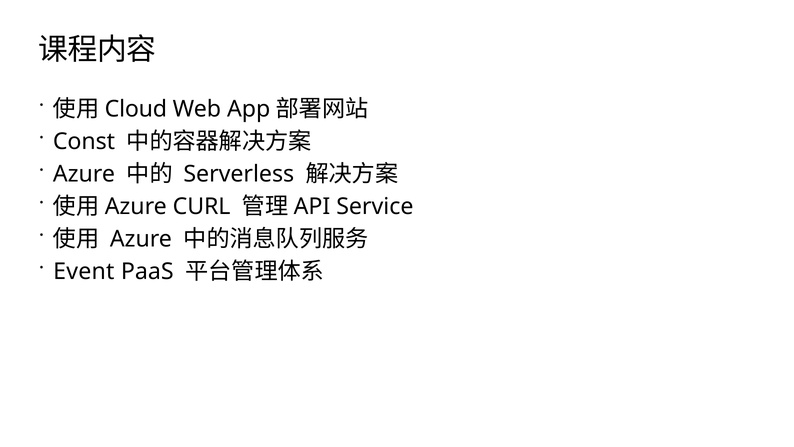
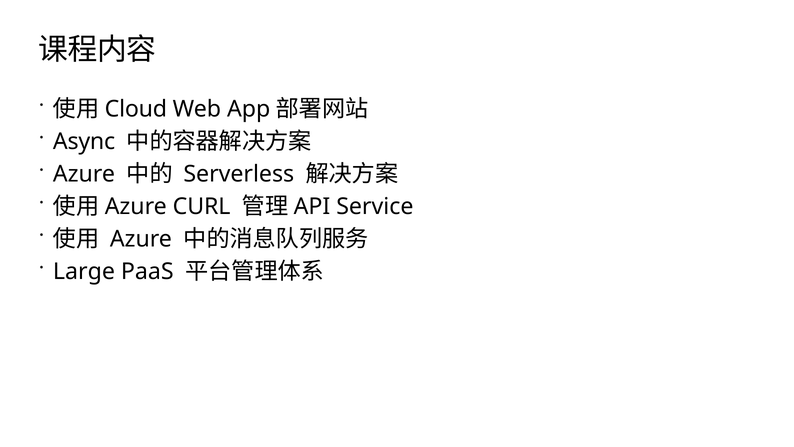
Const: Const -> Async (84, 141)
Event: Event -> Large (84, 271)
